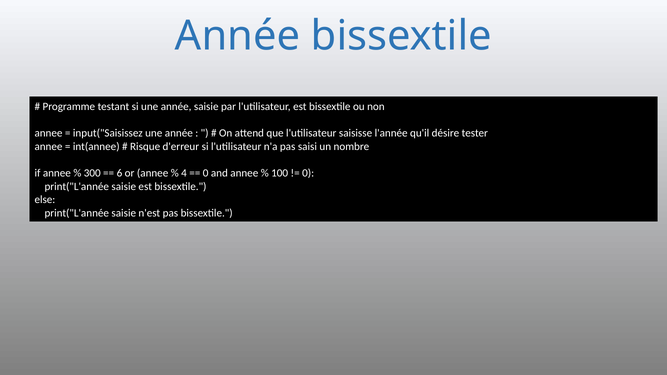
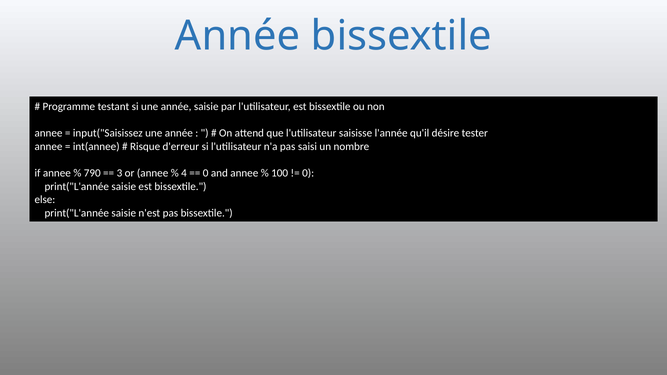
300: 300 -> 790 (92, 173)
6: 6 -> 3 (119, 173)
